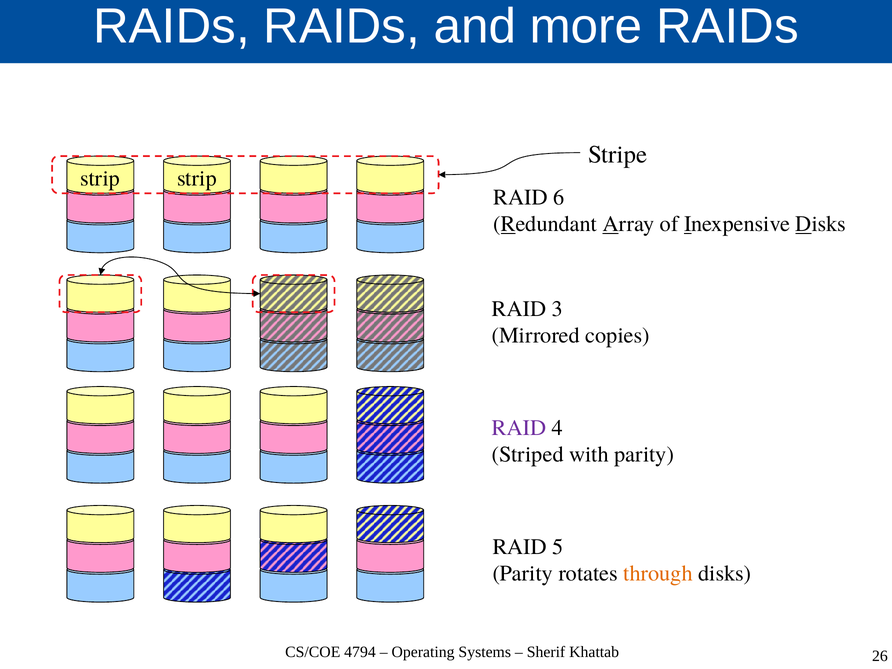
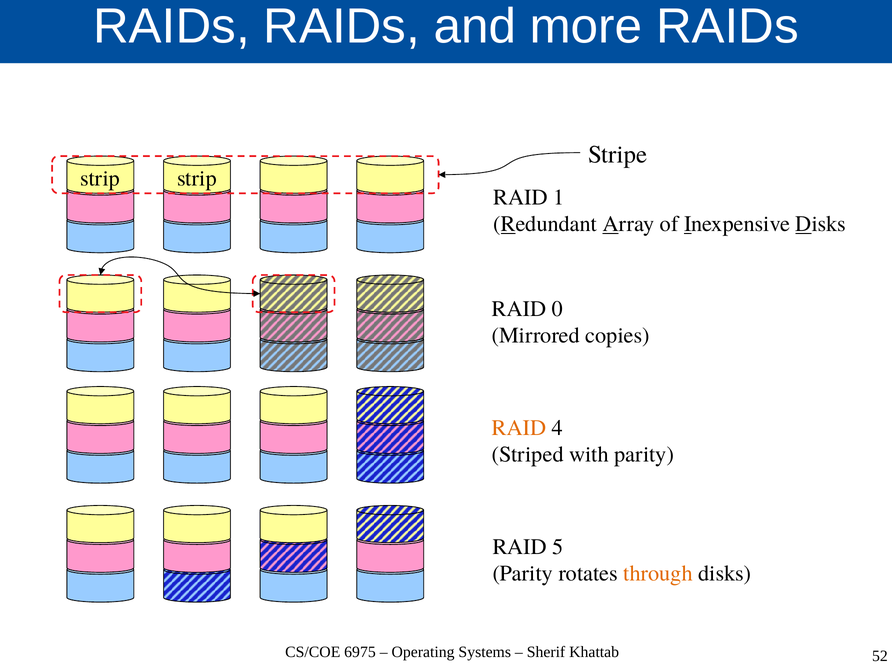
6: 6 -> 1 (559, 197)
3: 3 -> 0 (557, 309)
RAID colour: purple -> orange (519, 428)
4794: 4794 -> 6975 (360, 652)
26: 26 -> 52 (880, 656)
